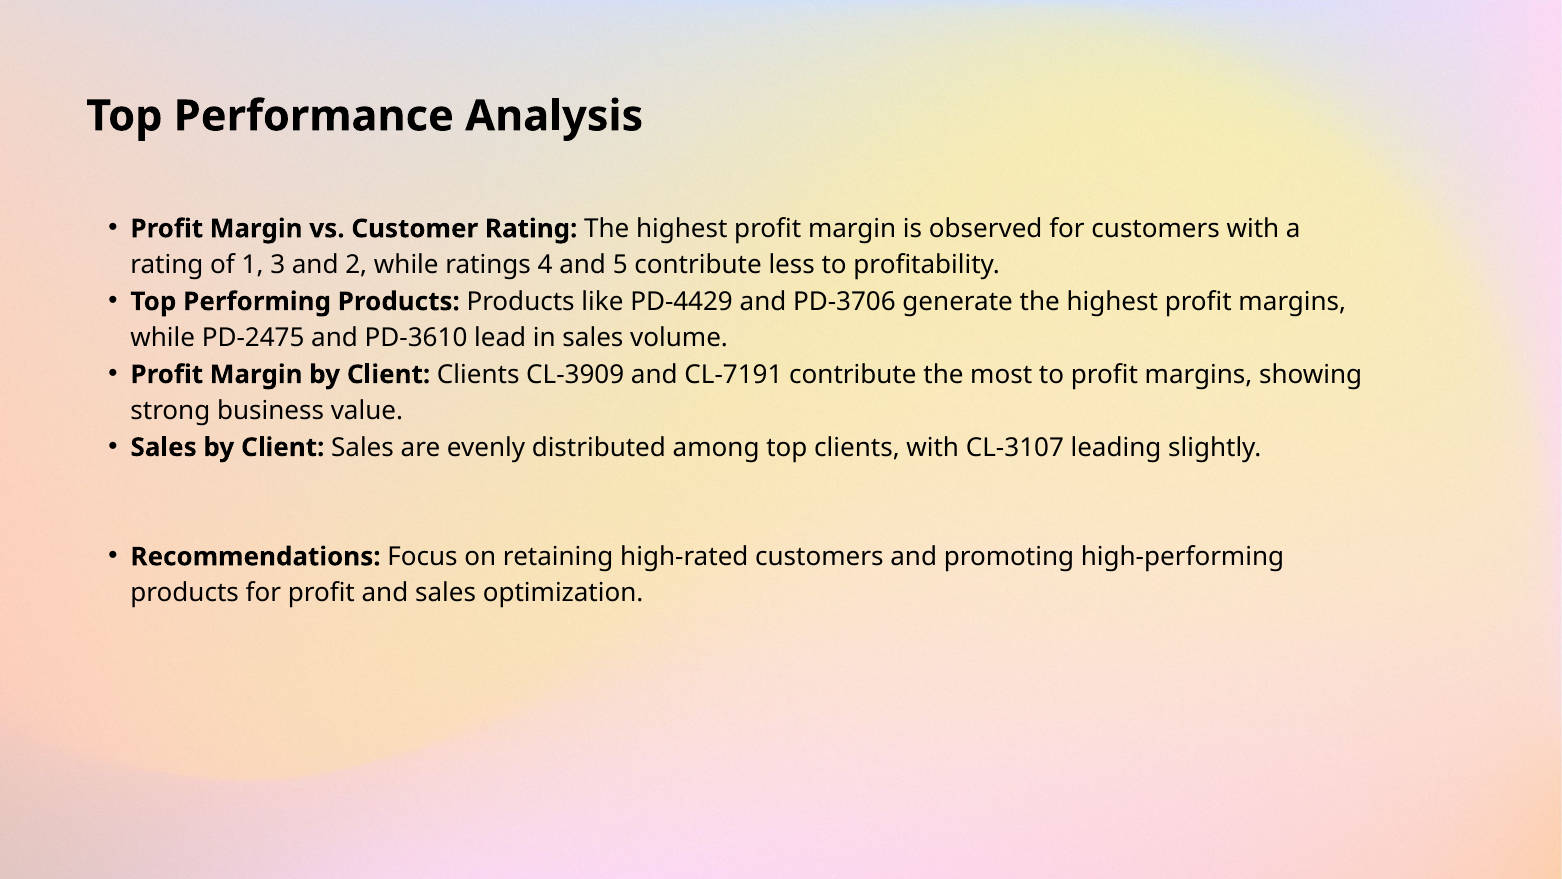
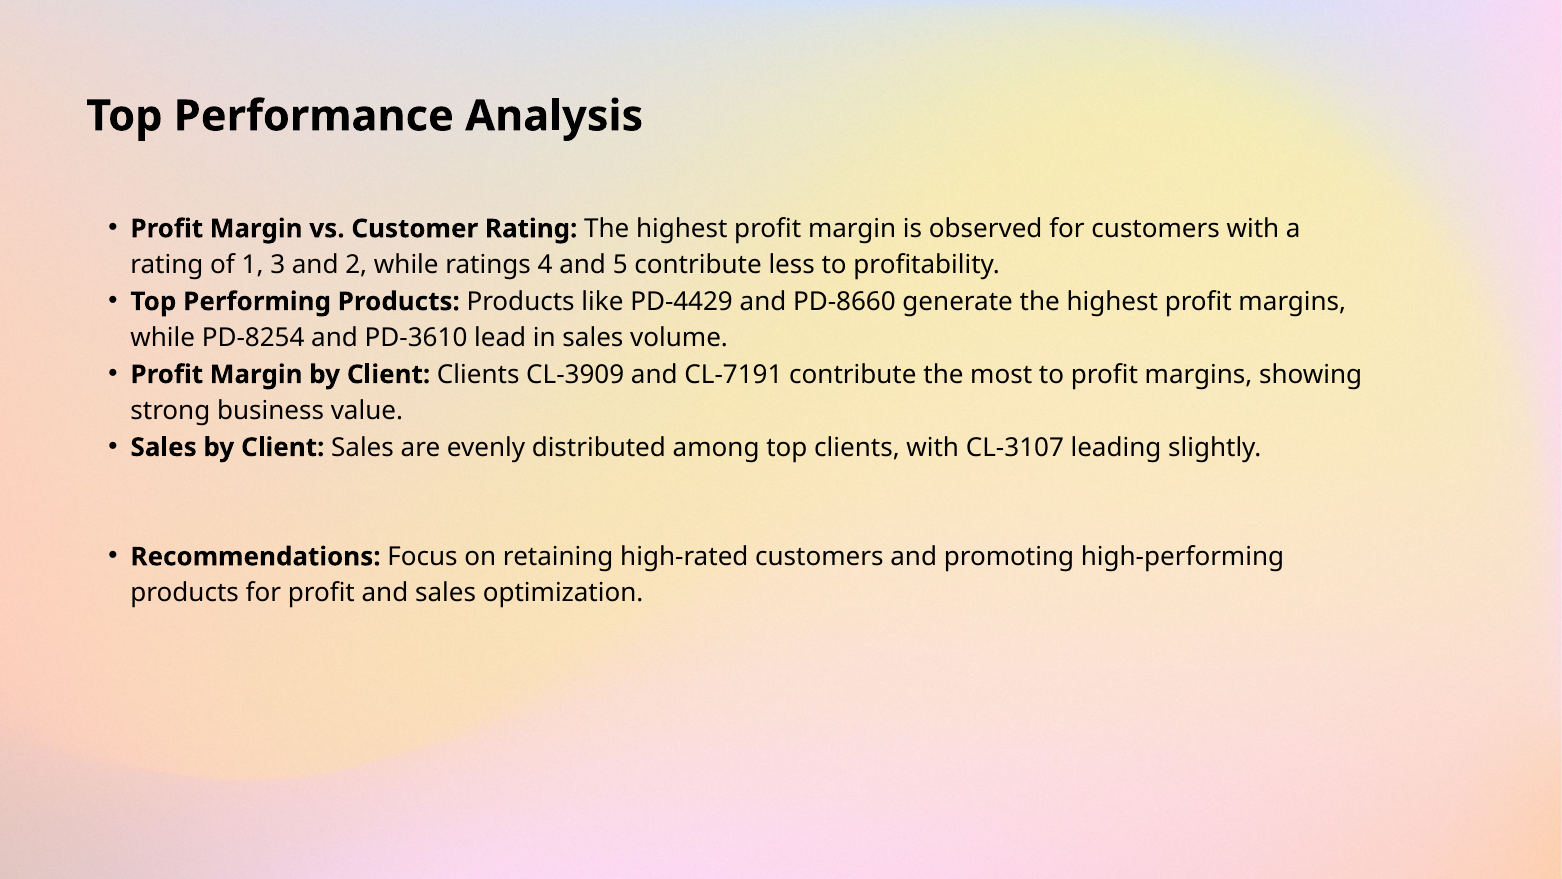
PD-3706: PD-3706 -> PD-8660 (844, 301)
PD-2475: PD-2475 -> PD-8254 (253, 338)
